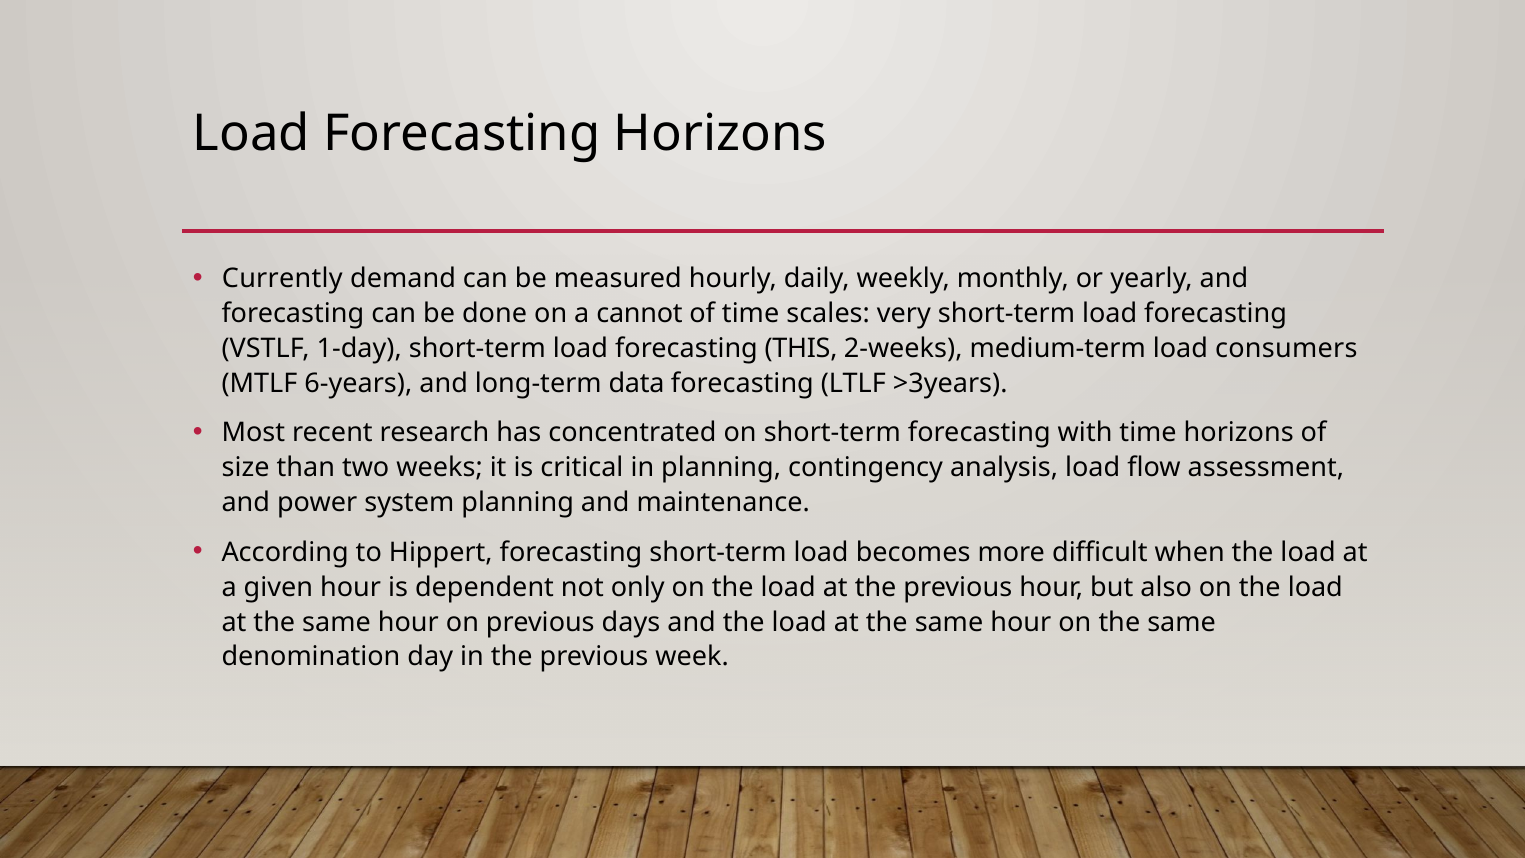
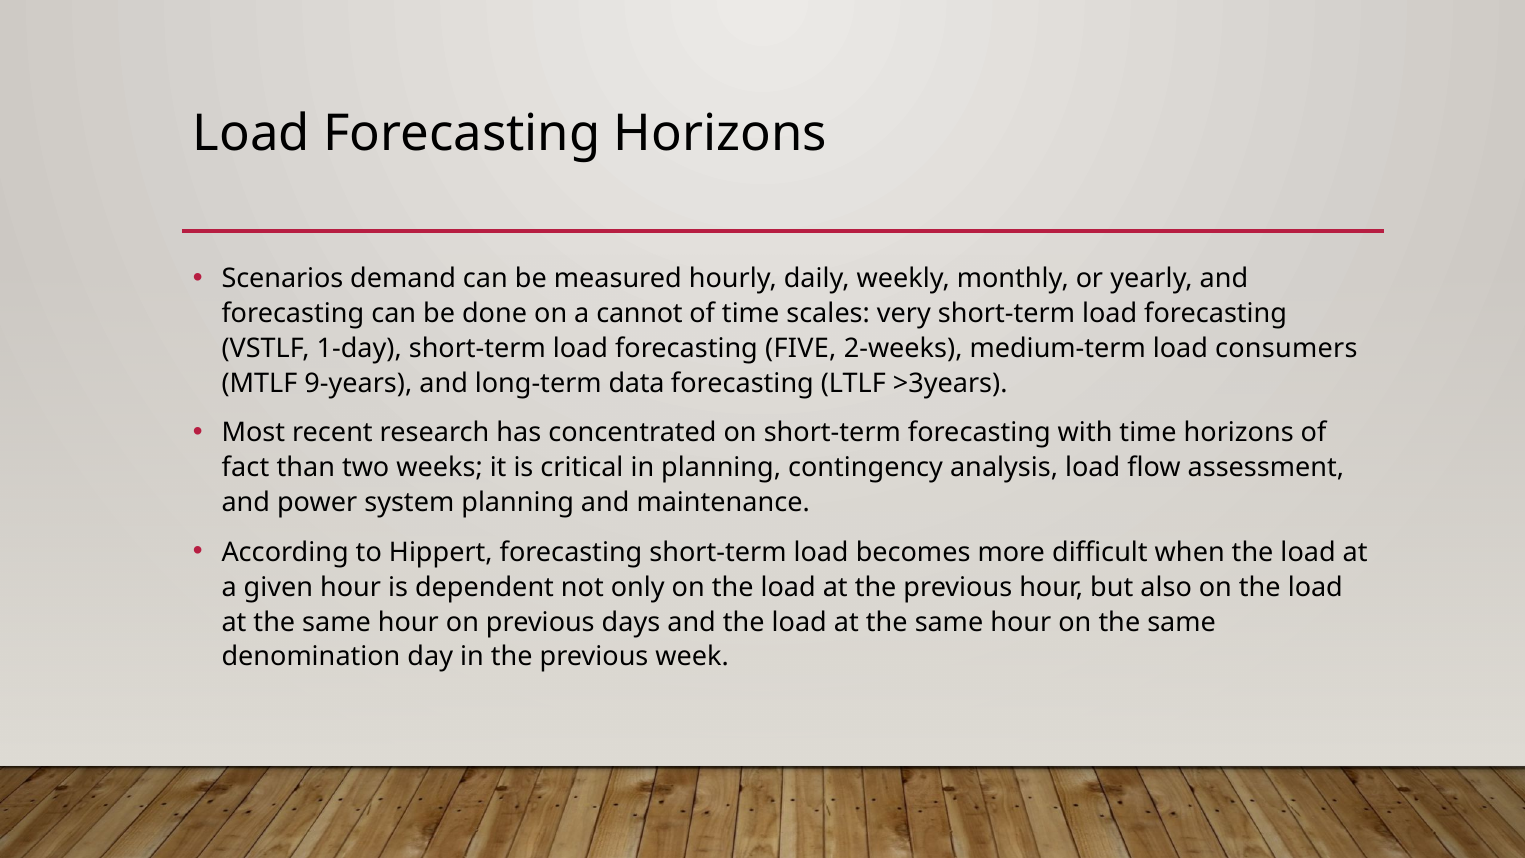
Currently: Currently -> Scenarios (282, 279)
THIS: THIS -> FIVE (801, 348)
6-years: 6-years -> 9-years (358, 383)
size: size -> fact (245, 468)
